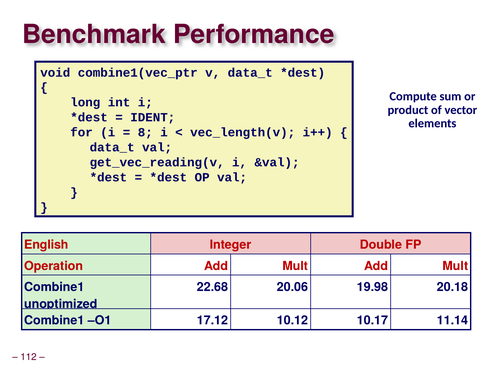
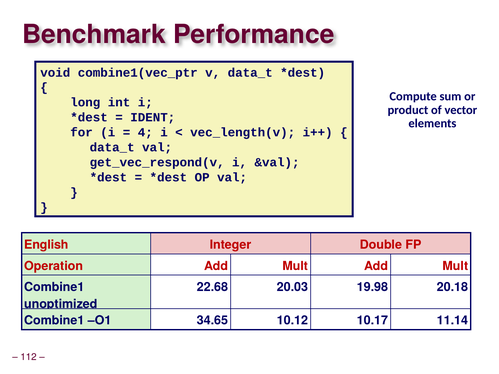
8: 8 -> 4 (145, 133)
get_vec_reading(v: get_vec_reading(v -> get_vec_respond(v (157, 163)
20.06: 20.06 -> 20.03 (293, 287)
17.12: 17.12 -> 34.65 (212, 321)
